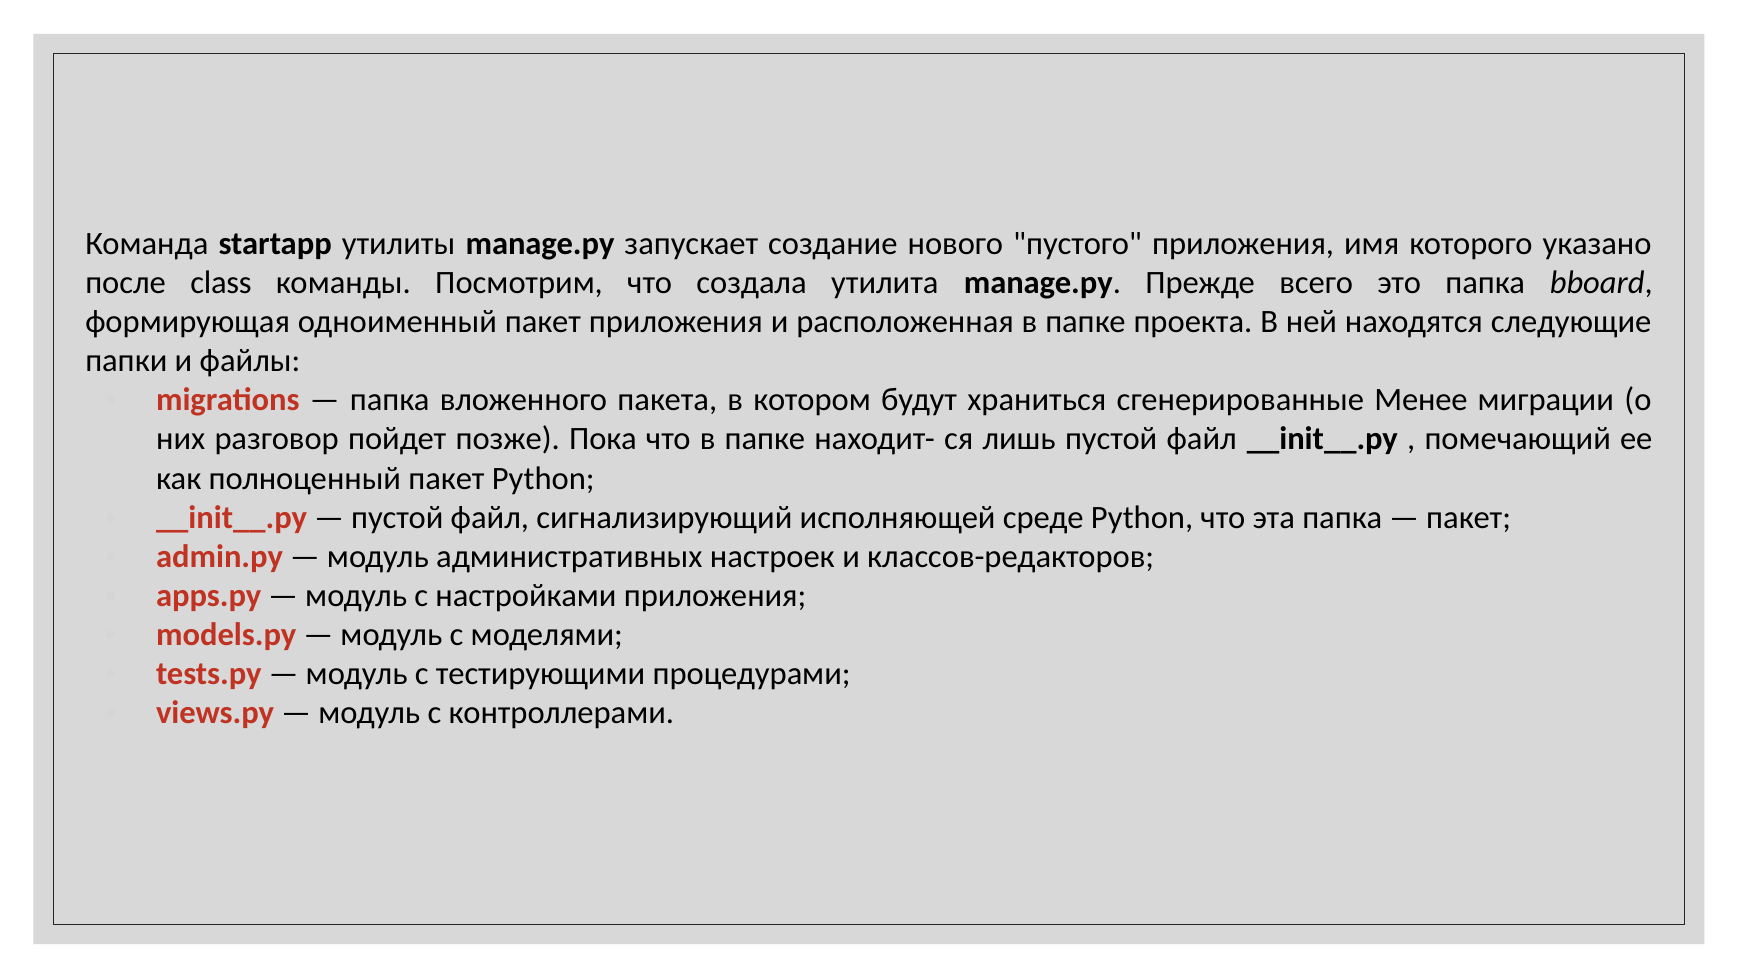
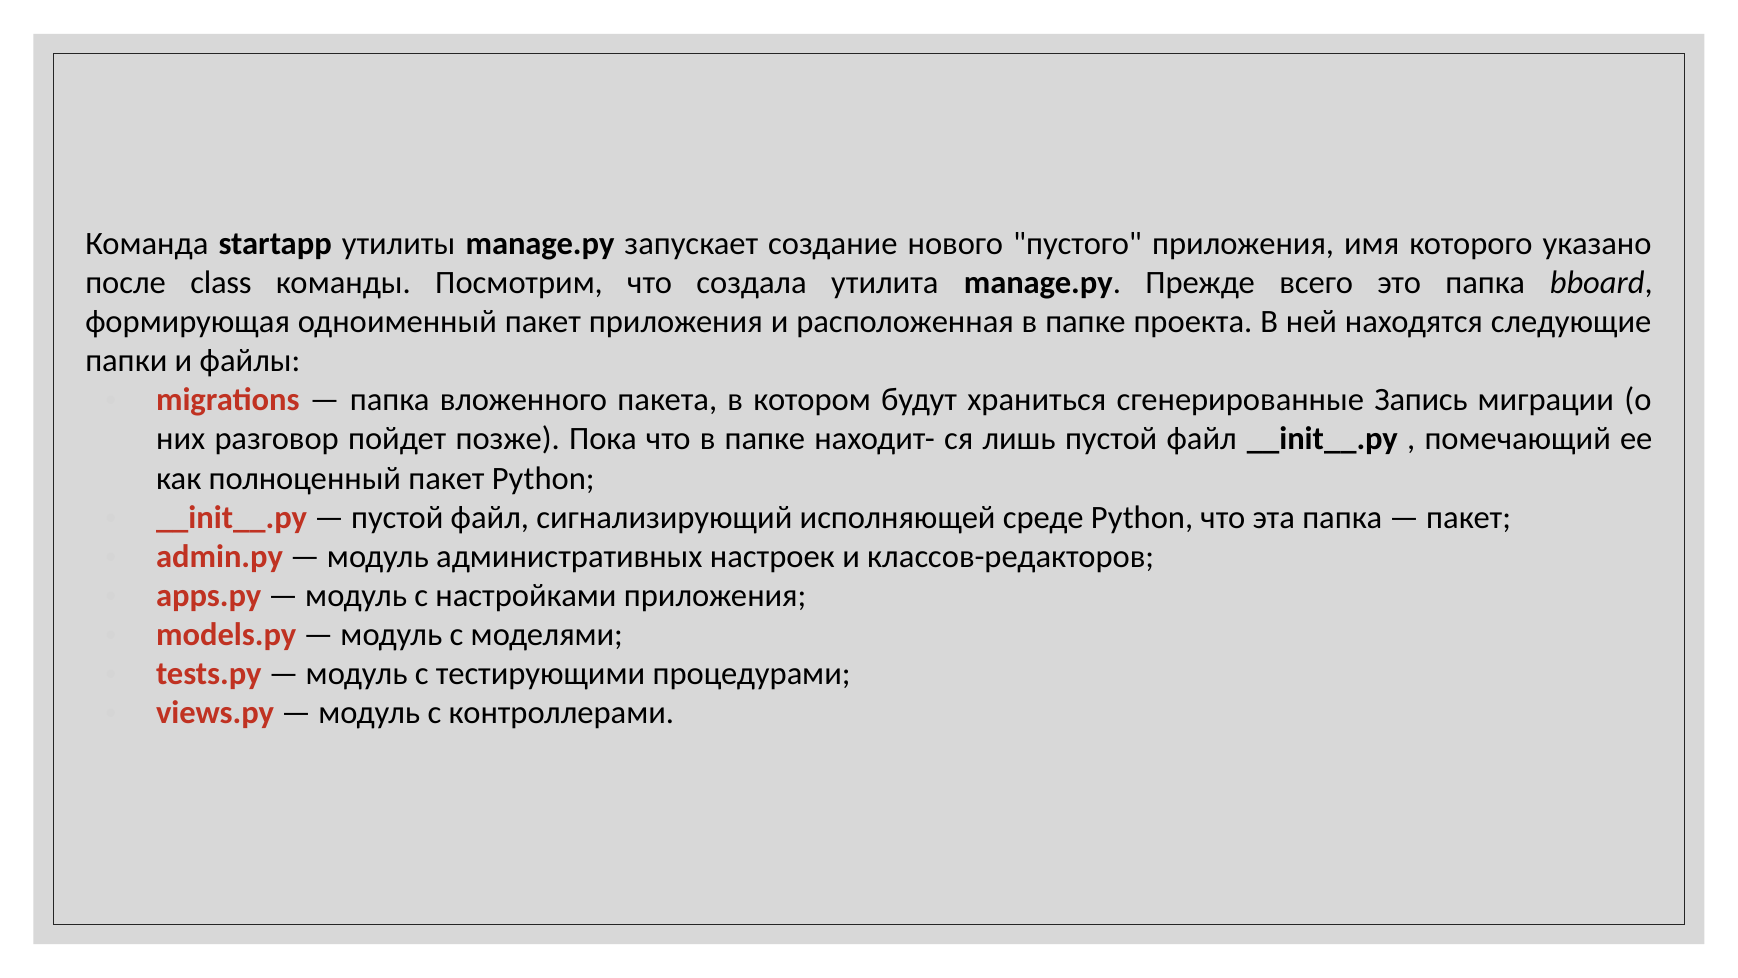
Менее: Менее -> Запись (1421, 400)
